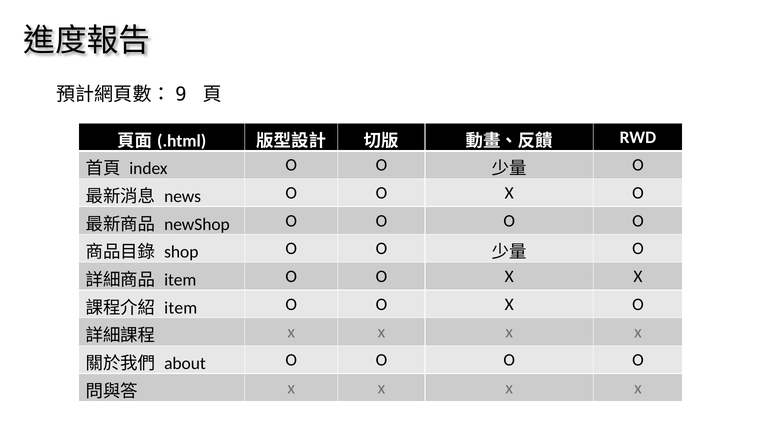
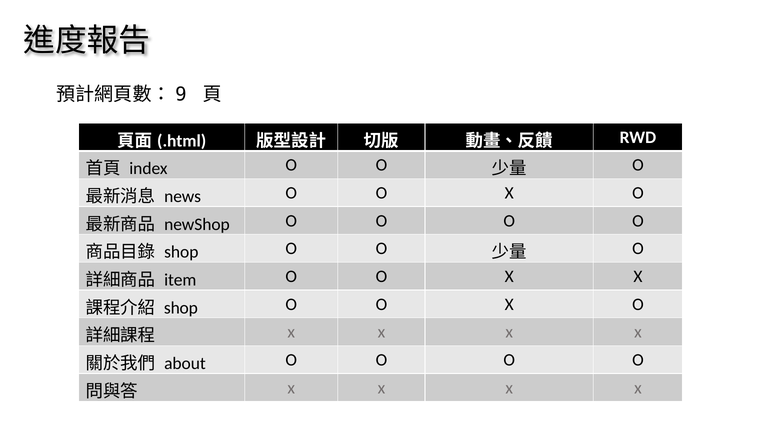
item: item -> shop (181, 308)
